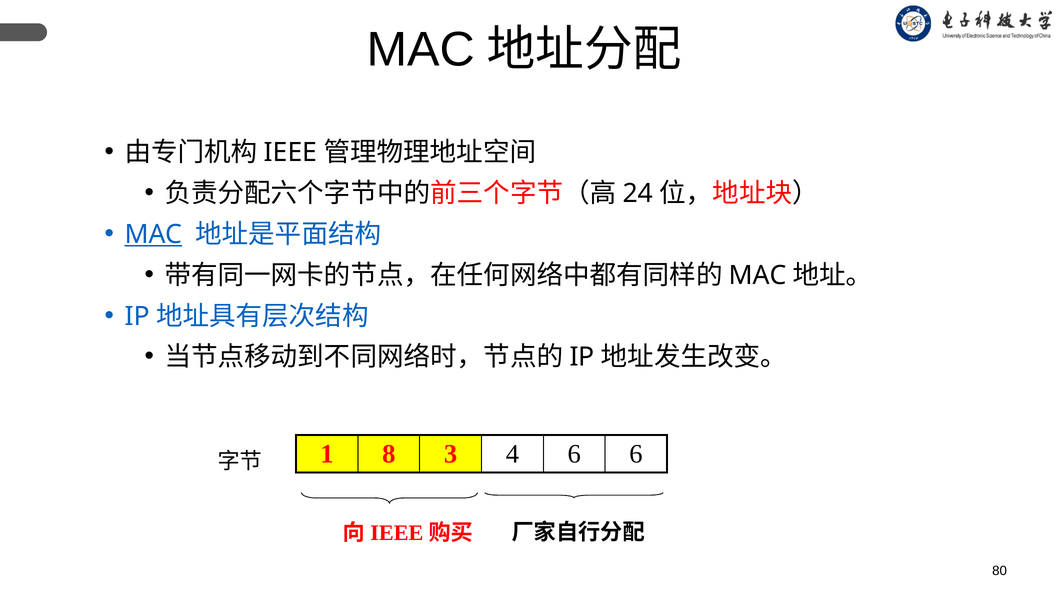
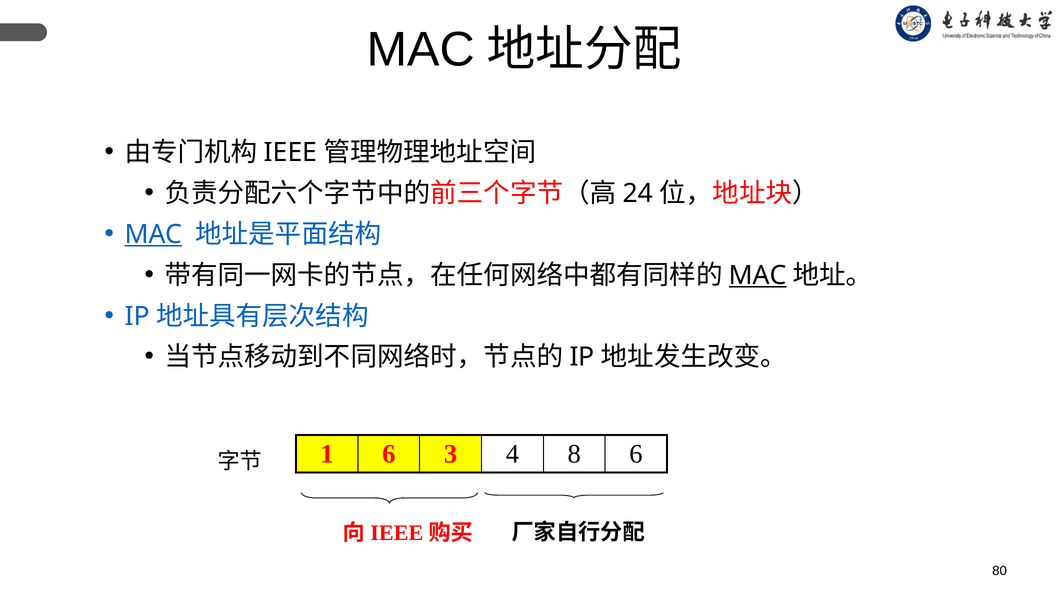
MAC underline: none -> present (758, 275)
1 8: 8 -> 6 (389, 454)
4 6: 6 -> 8 (574, 454)
